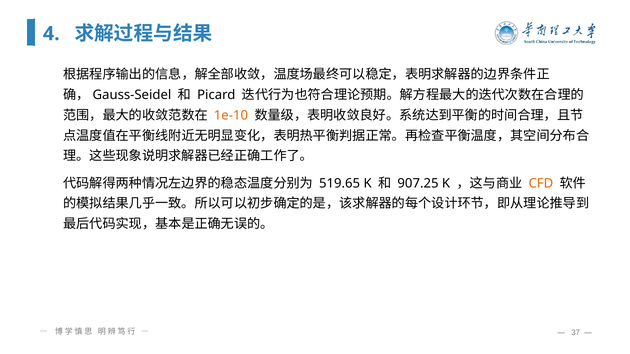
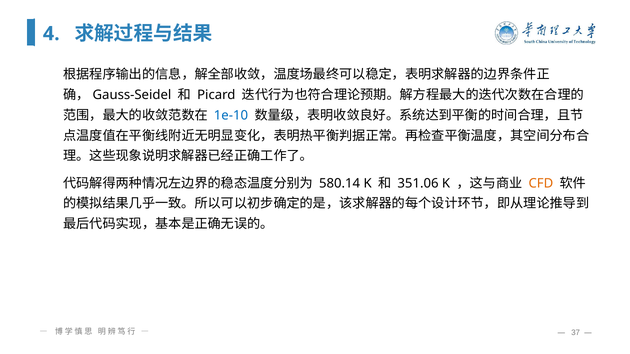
1e-10 colour: orange -> blue (231, 115)
519.65: 519.65 -> 580.14 (340, 183)
907.25: 907.25 -> 351.06 (418, 183)
